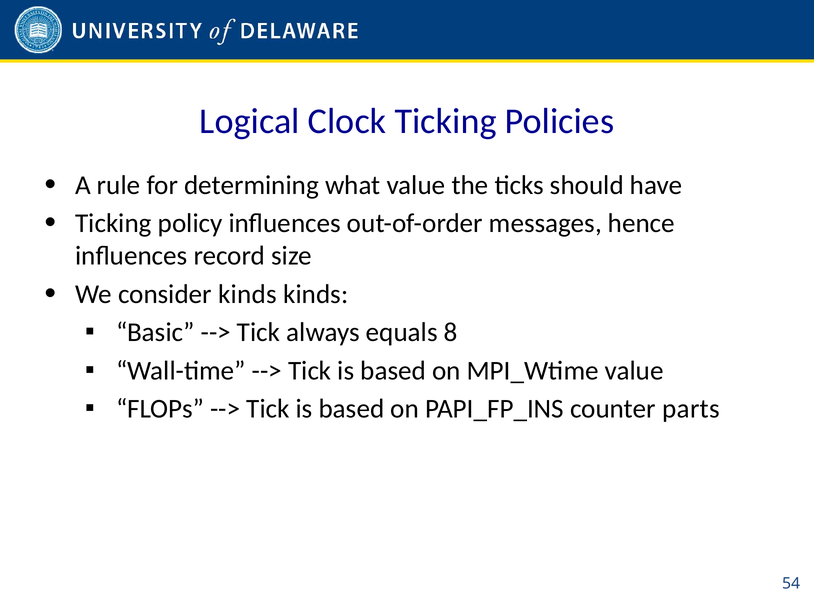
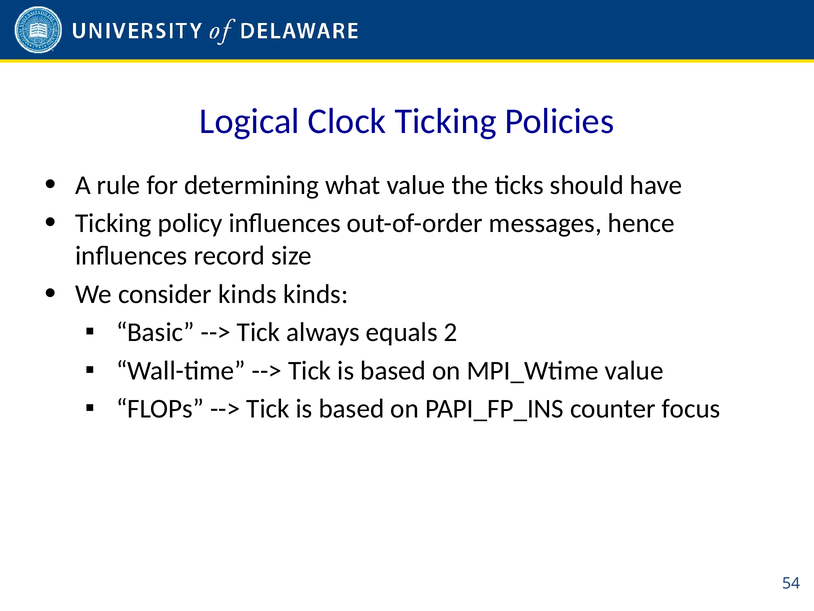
8: 8 -> 2 (451, 332)
parts: parts -> focus (691, 409)
